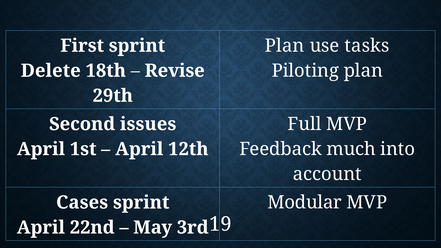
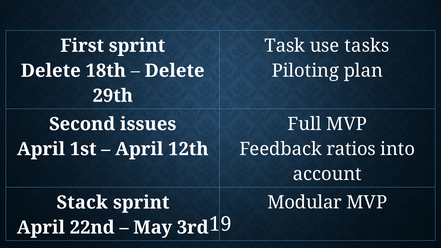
Plan: Plan -> Task (285, 46)
Revise: Revise -> Delete (175, 71)
much: much -> ratios (351, 149)
Cases: Cases -> Stack (82, 203)
